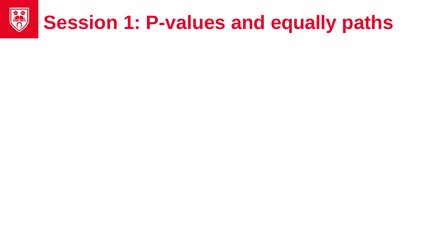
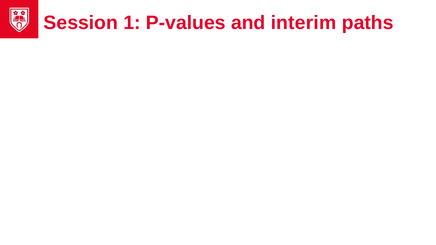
equally: equally -> interim (304, 23)
